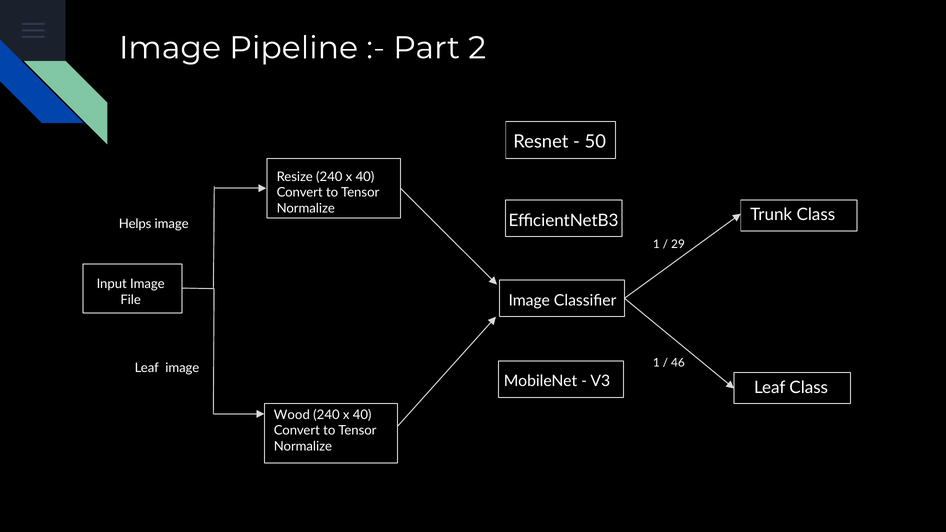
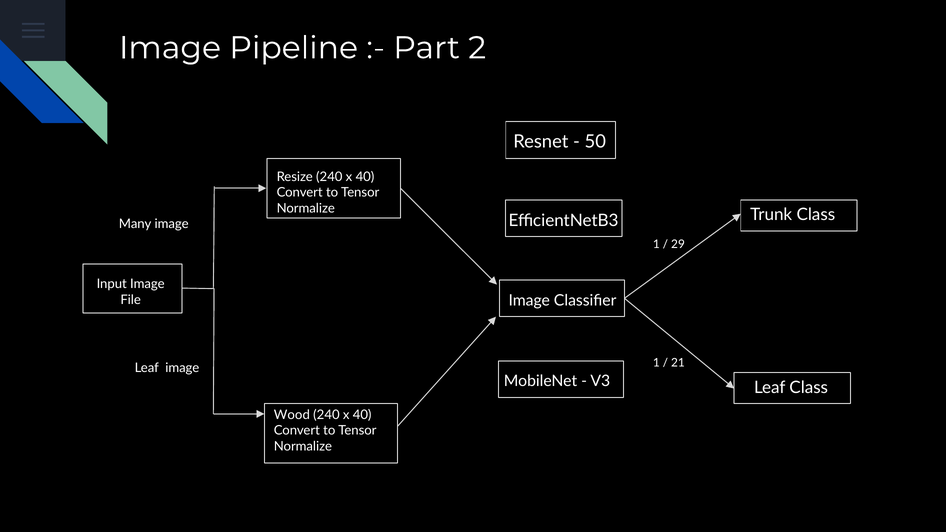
Helps: Helps -> Many (135, 224)
46: 46 -> 21 (678, 363)
